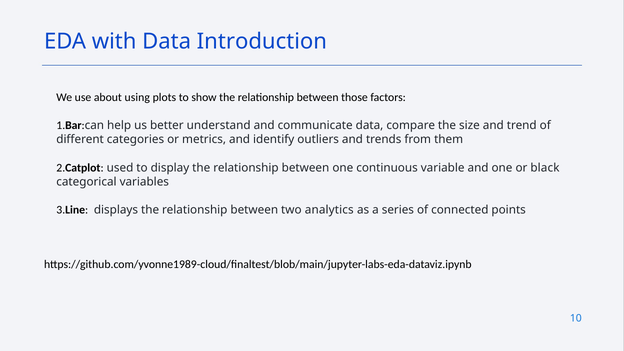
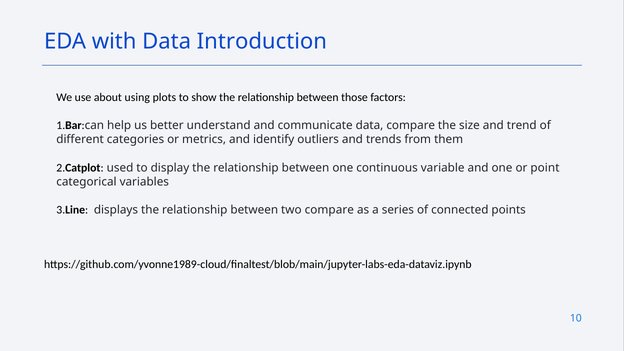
black: black -> point (545, 168)
two analytics: analytics -> compare (329, 210)
